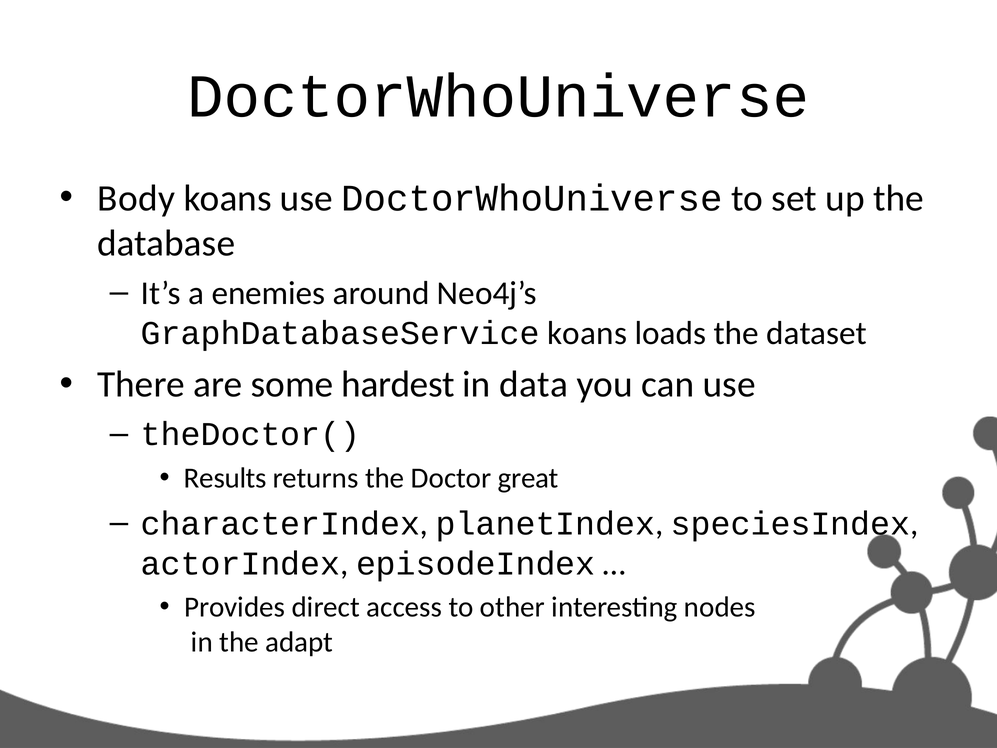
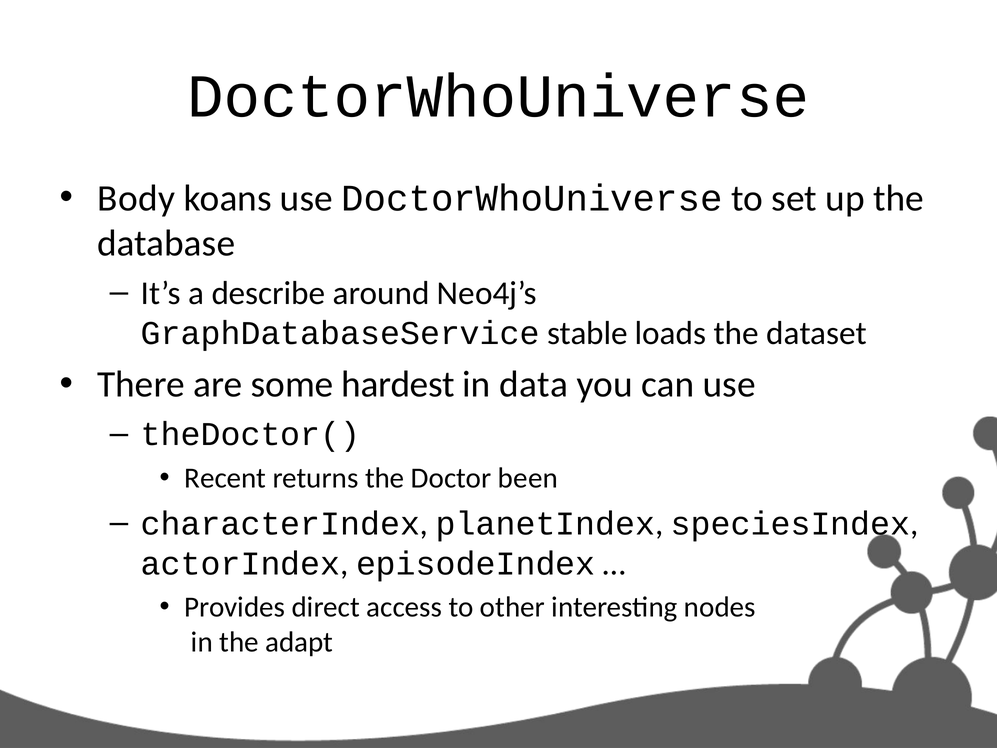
enemies: enemies -> describe (268, 293)
GraphDatabaseService koans: koans -> stable (587, 333)
Results: Results -> Recent (225, 478)
great: great -> been (528, 478)
